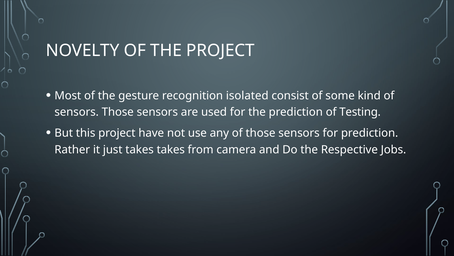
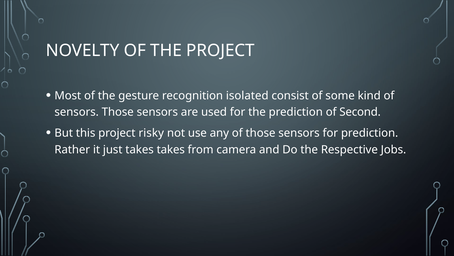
Testing: Testing -> Second (360, 112)
have: have -> risky (151, 133)
